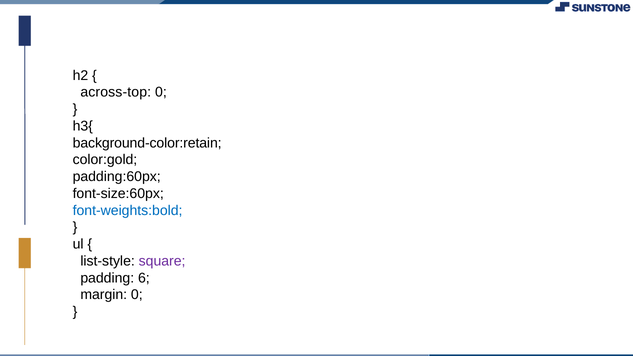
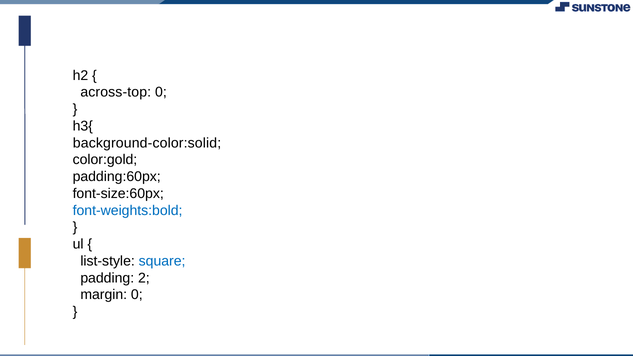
background-color:retain: background-color:retain -> background-color:solid (147, 143)
square colour: purple -> blue (162, 261)
6: 6 -> 2 (144, 278)
